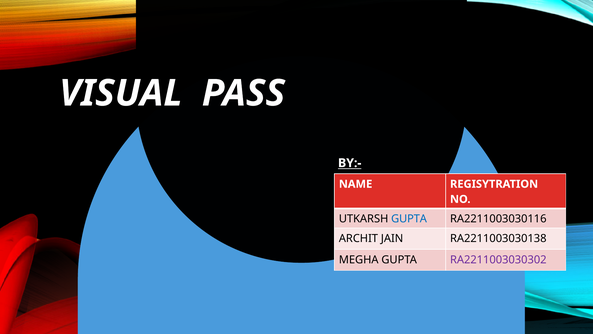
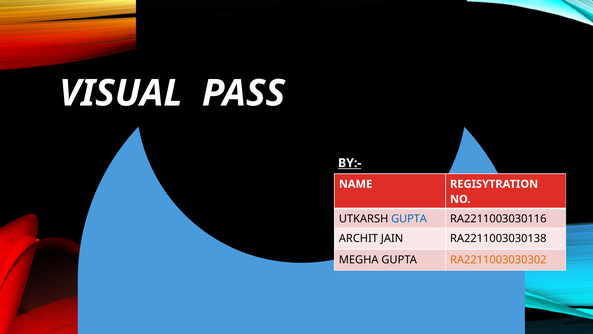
RA2211003030302 colour: purple -> orange (498, 259)
